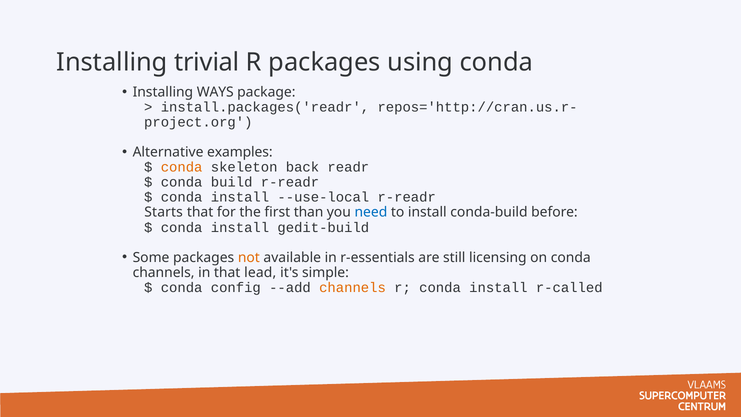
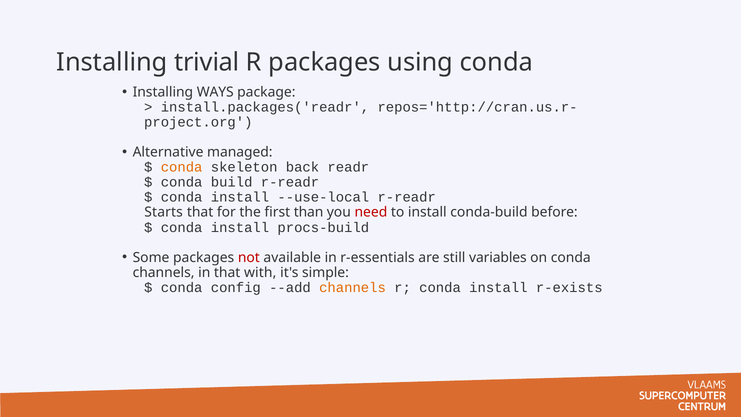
examples: examples -> managed (240, 152)
need colour: blue -> red (371, 212)
gedit-build: gedit-build -> procs-build (323, 227)
not colour: orange -> red (249, 257)
licensing: licensing -> variables (498, 257)
lead: lead -> with (260, 272)
r-called: r-called -> r-exists (569, 287)
